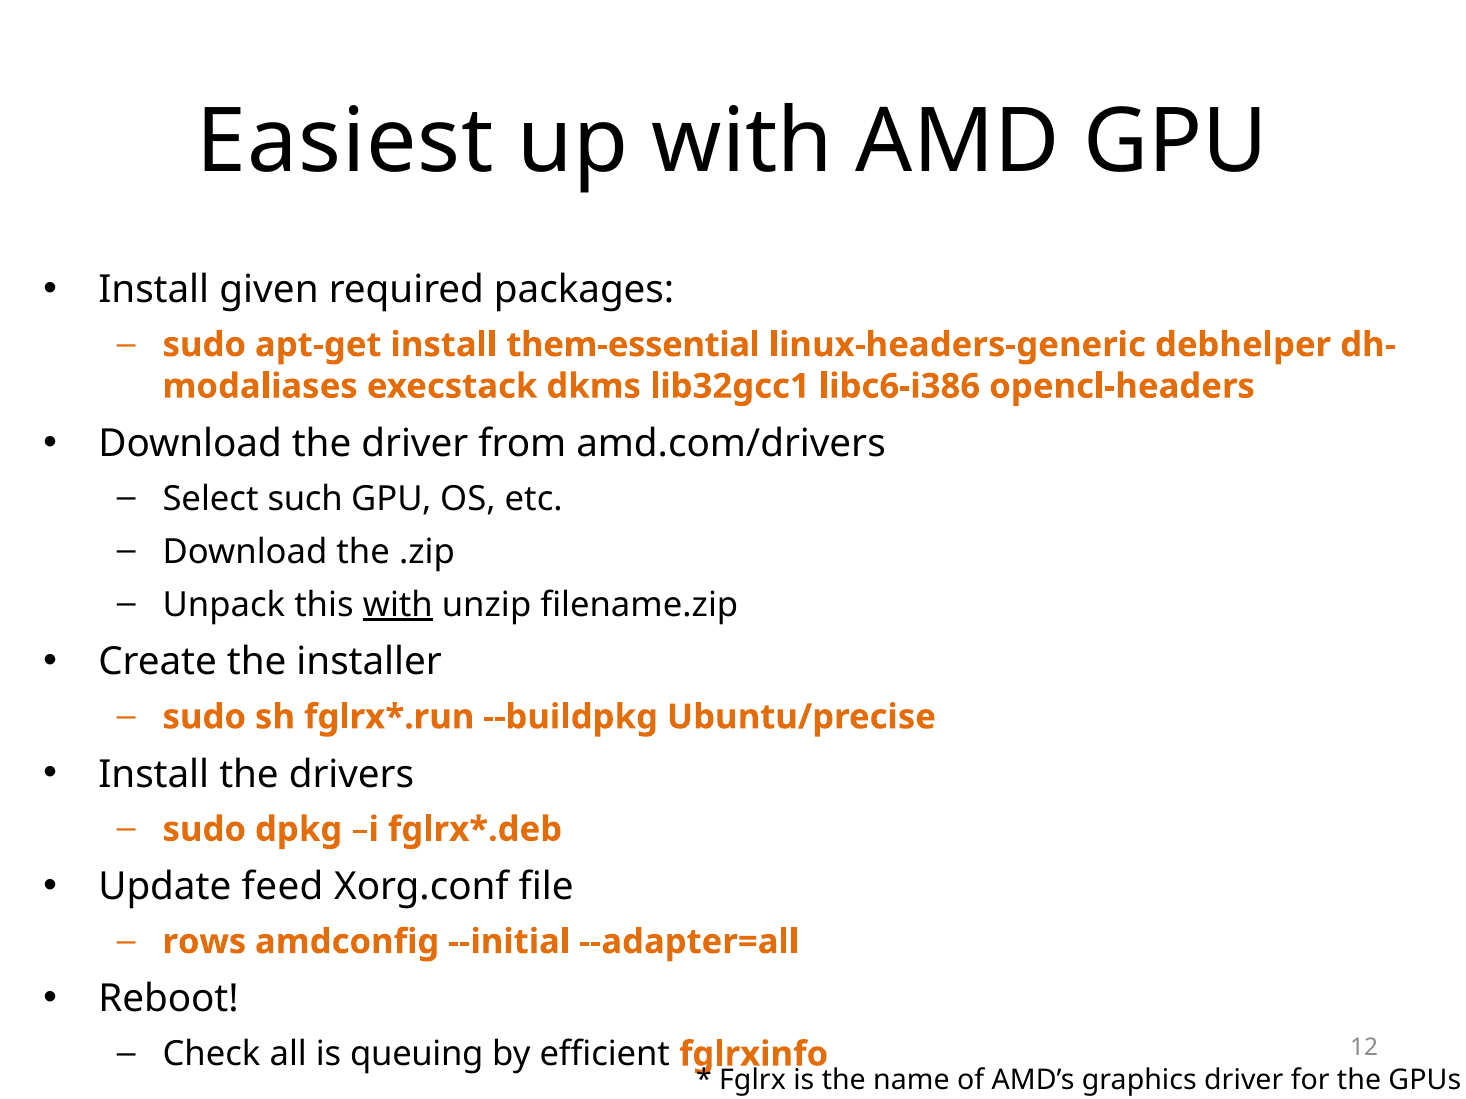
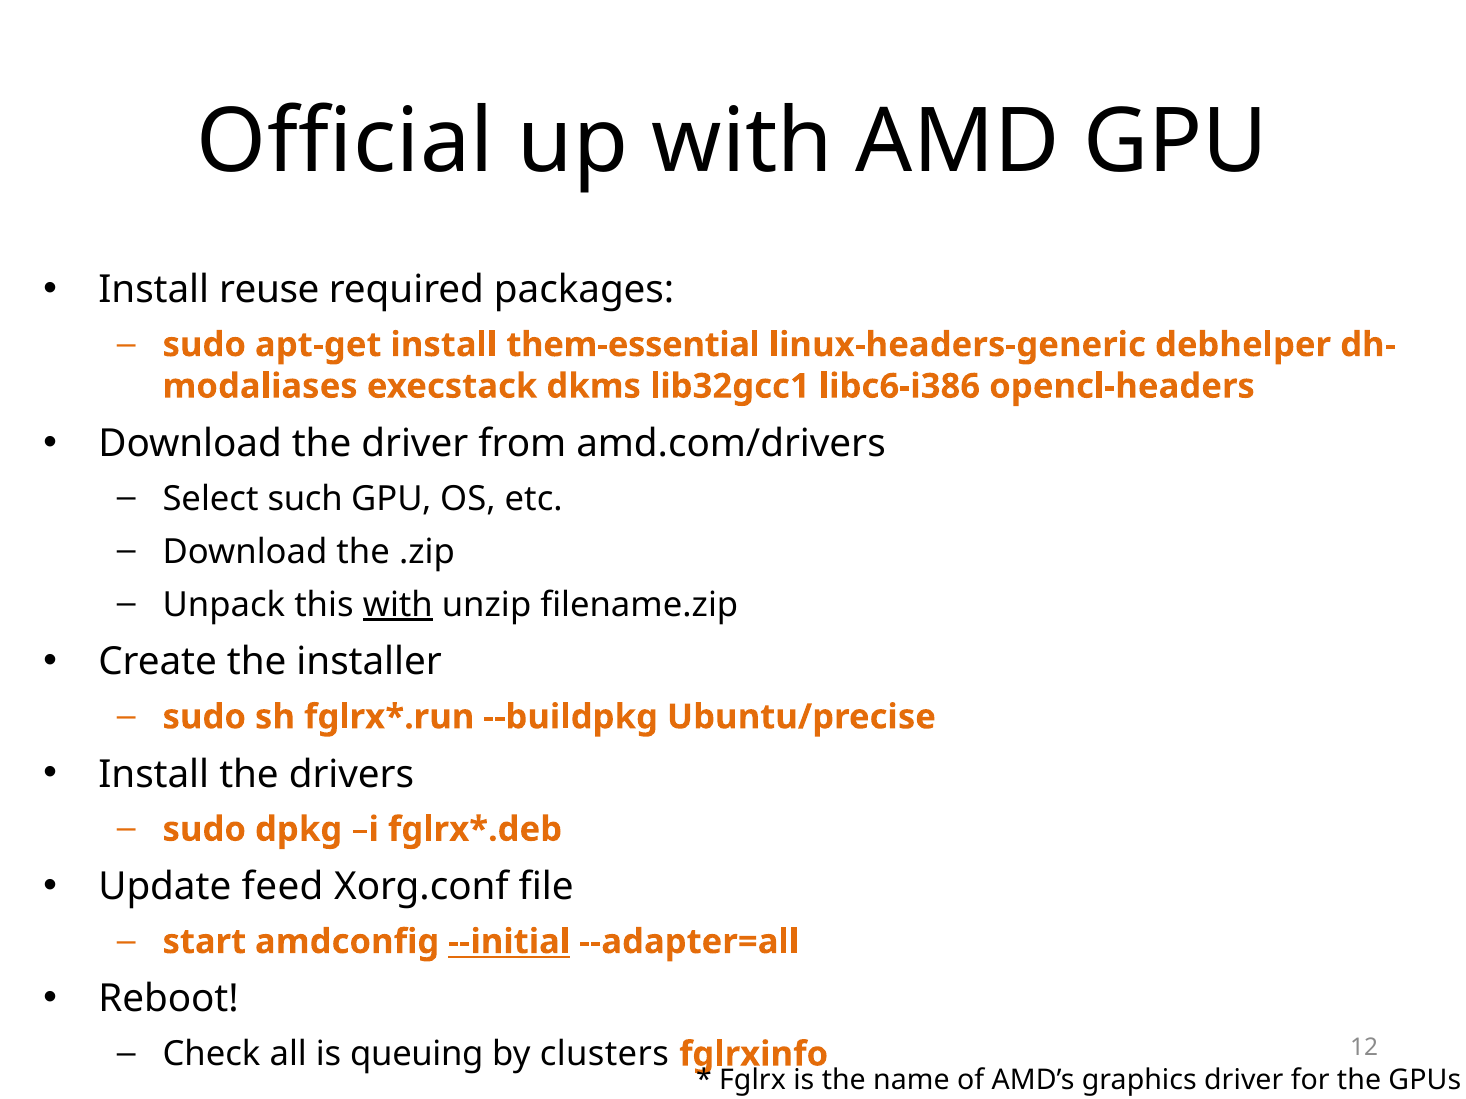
Easiest: Easiest -> Official (345, 142)
given: given -> reuse (269, 290)
rows: rows -> start (204, 942)
--initial underline: none -> present (509, 942)
efficient: efficient -> clusters (604, 1055)
